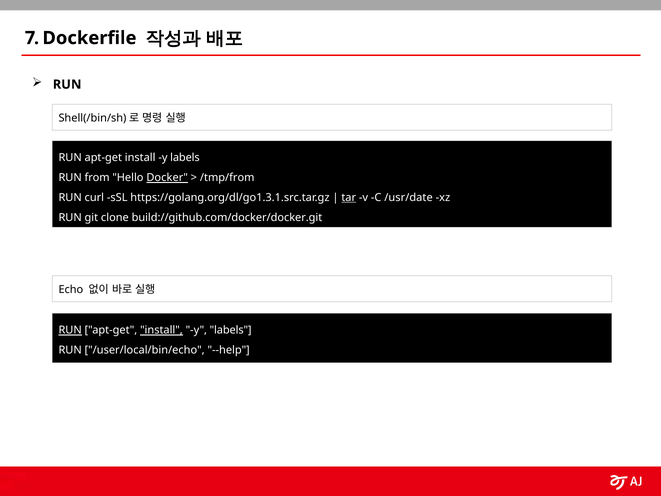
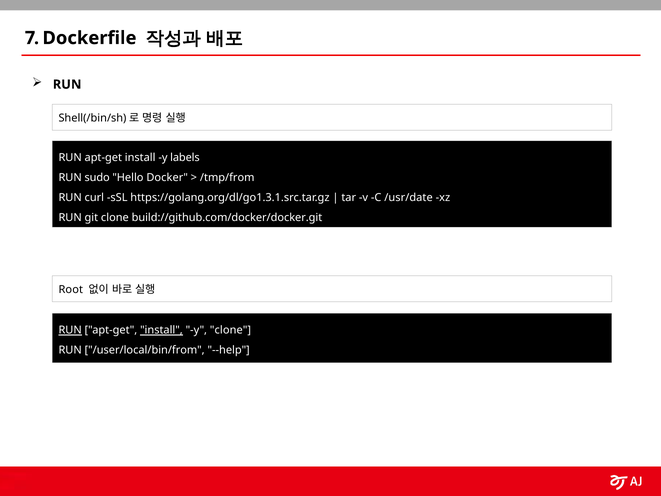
from: from -> sudo (97, 178)
Docker underline: present -> none (167, 178)
tar underline: present -> none (349, 197)
Echo: Echo -> Root (71, 290)
labels: labels -> clone (231, 330)
/user/local/bin/echo: /user/local/bin/echo -> /user/local/bin/from (145, 350)
